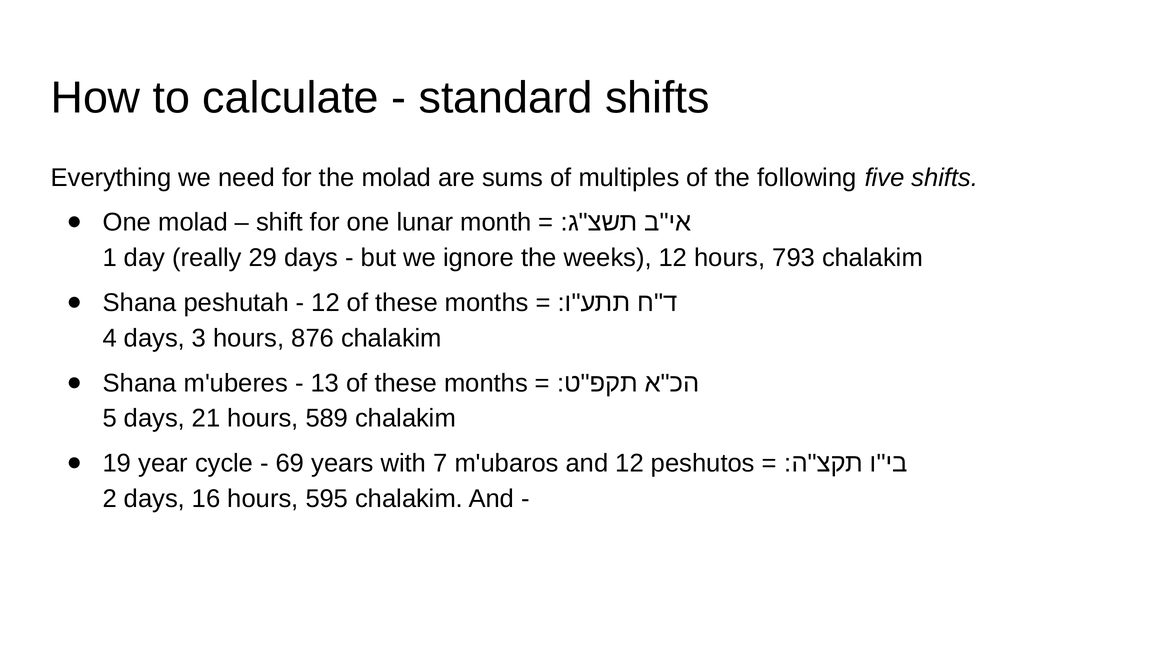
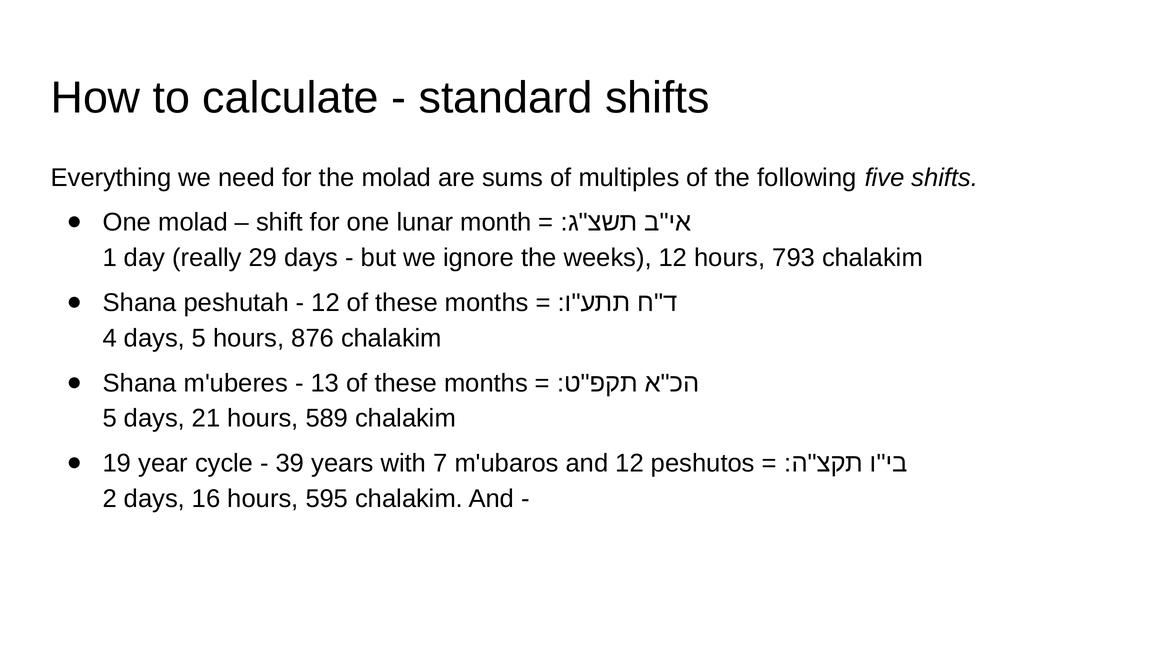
days 3: 3 -> 5 (199, 338)
69: 69 -> 39 (290, 463)
